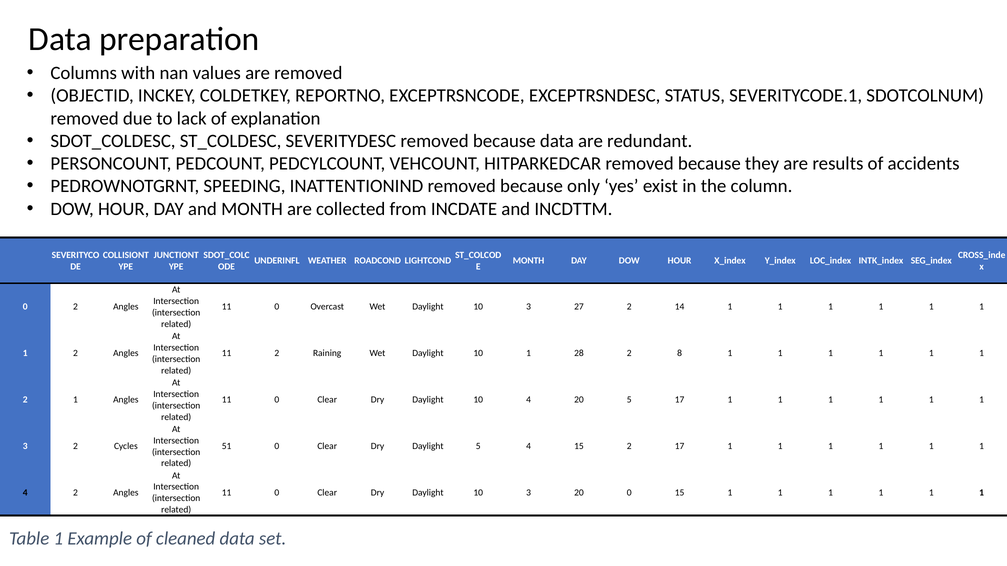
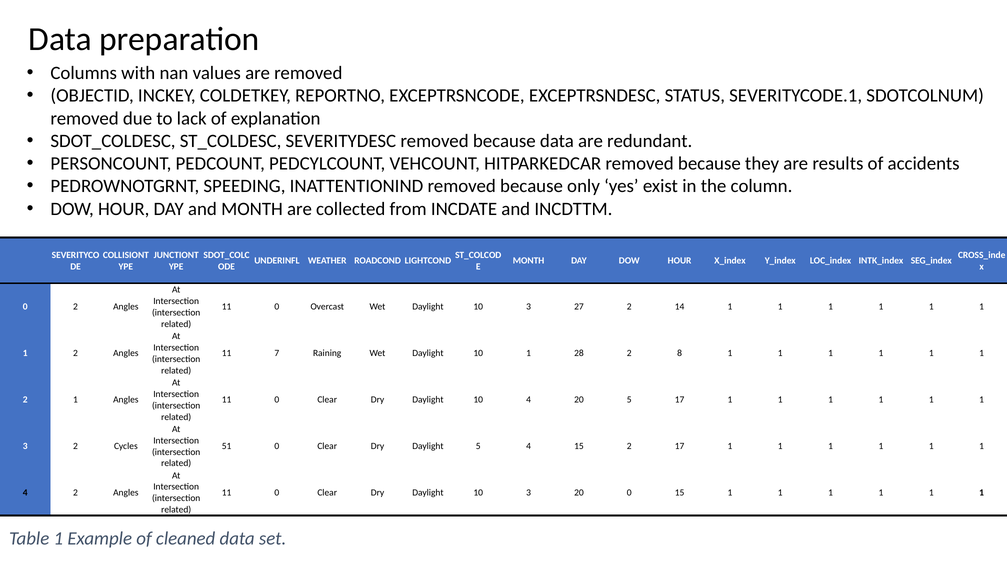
11 2: 2 -> 7 (277, 354)
